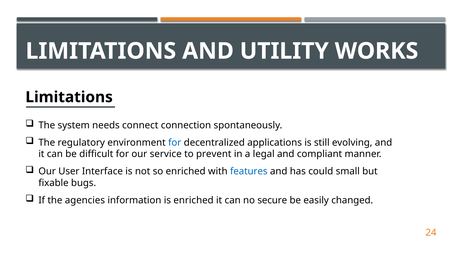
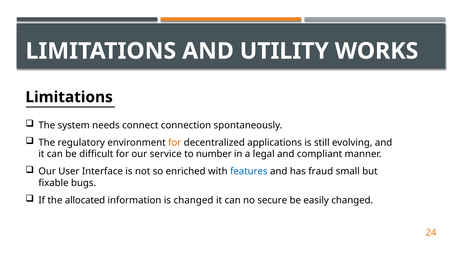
for colour: blue -> orange (175, 143)
prevent: prevent -> number (214, 154)
could: could -> fraud (321, 171)
agencies: agencies -> allocated (85, 200)
is enriched: enriched -> changed (193, 200)
